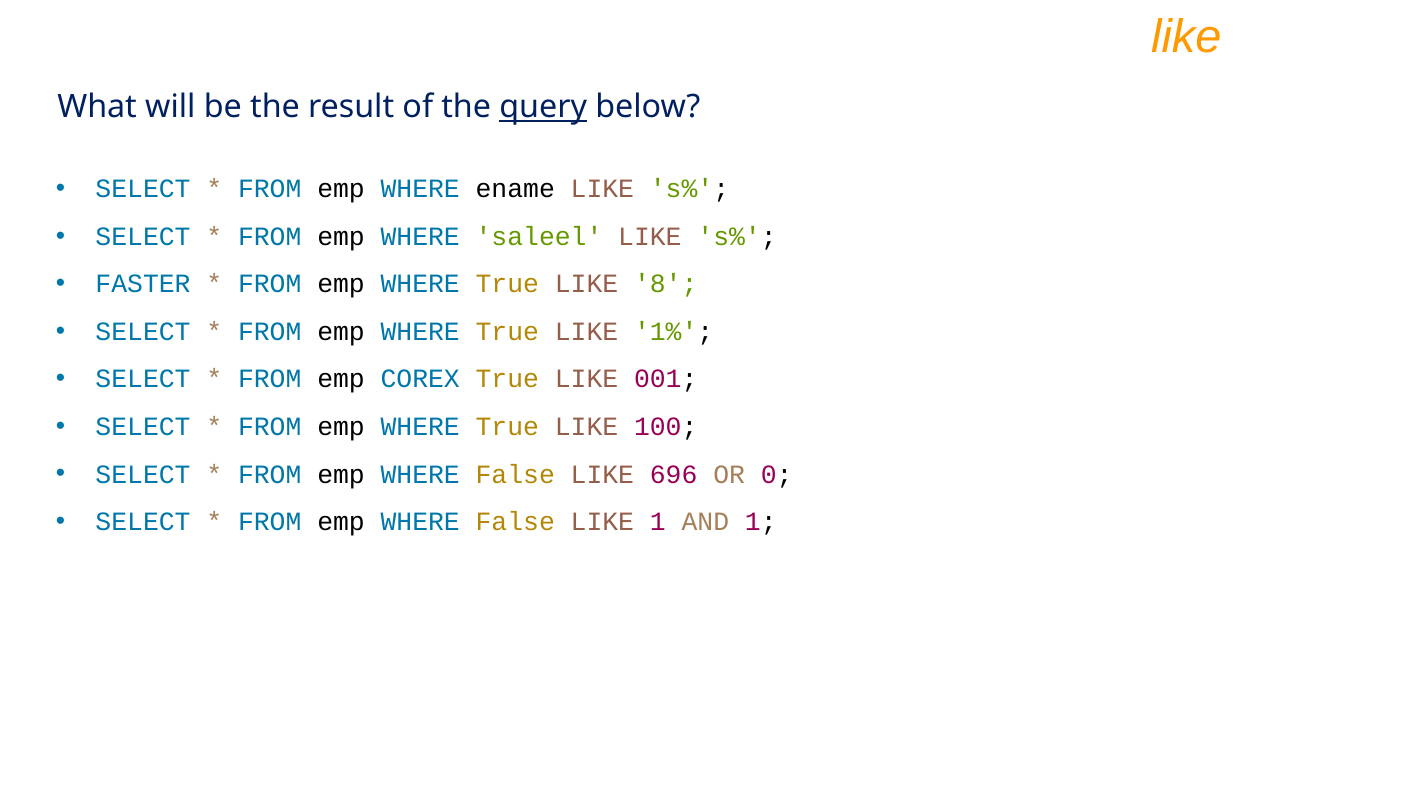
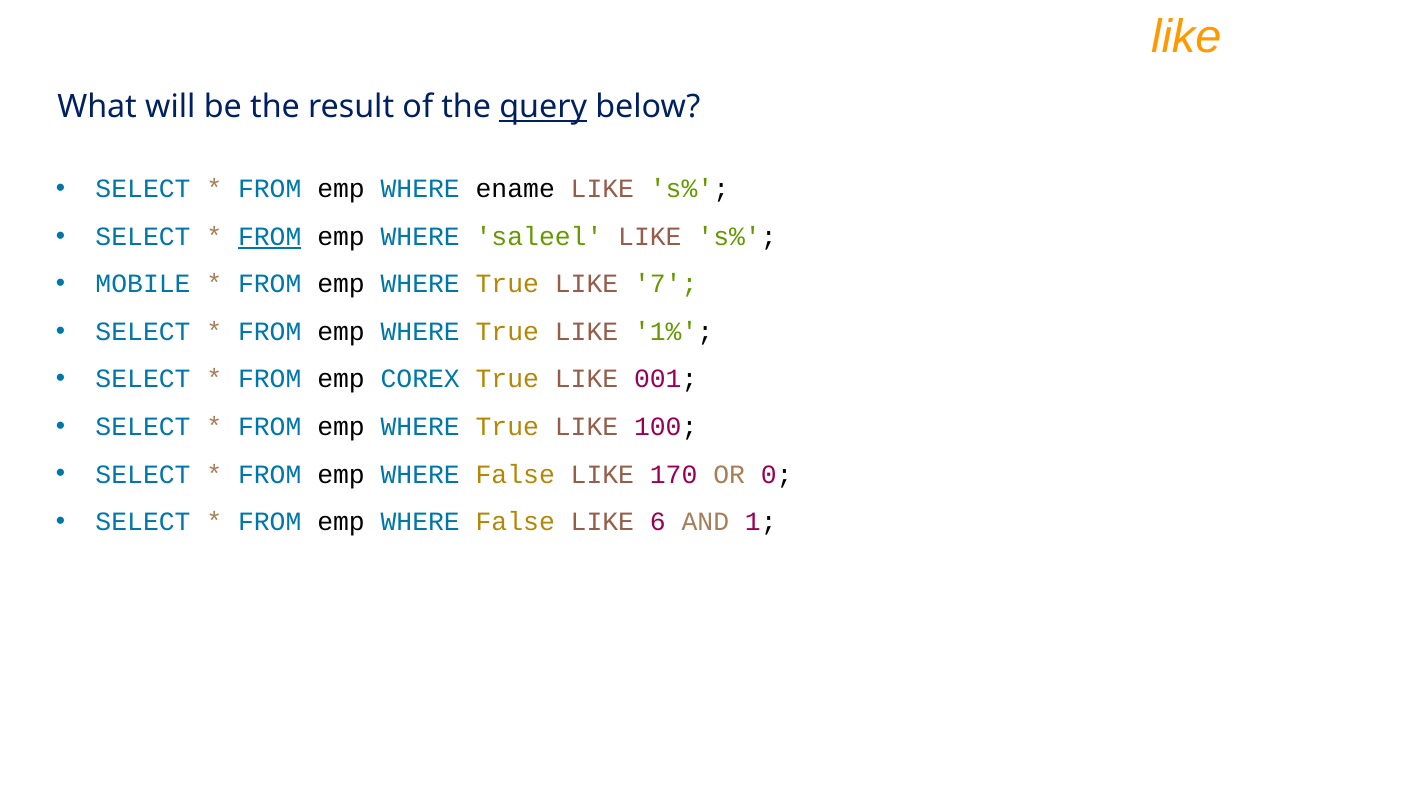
FROM underline: none -> present (270, 237)
FASTER: FASTER -> MOBILE (143, 284)
8: 8 -> 7 (666, 284)
696: 696 -> 170 (674, 474)
LIKE 1: 1 -> 6 (658, 522)
